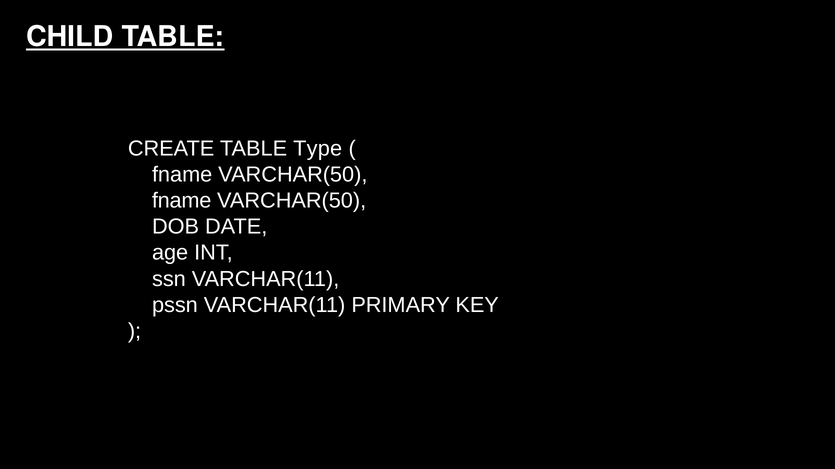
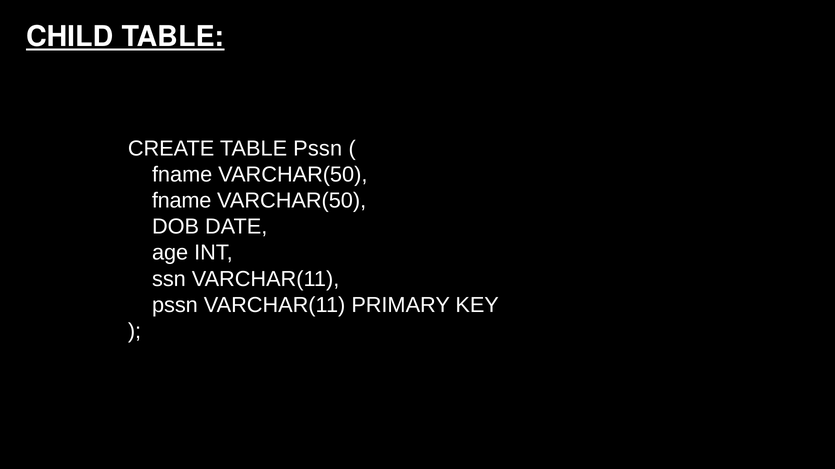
TABLE Type: Type -> Pssn (318, 149)
